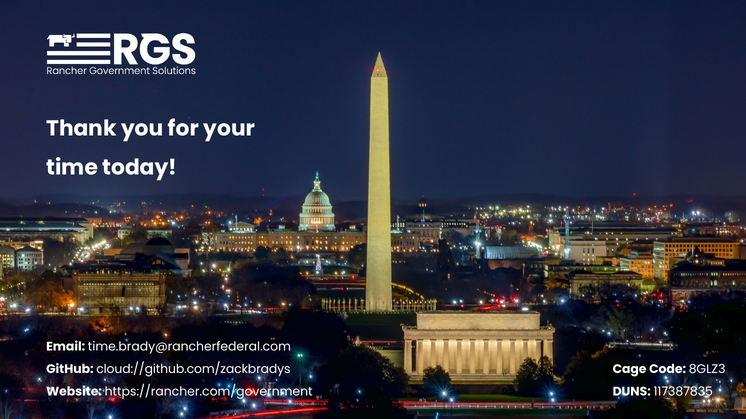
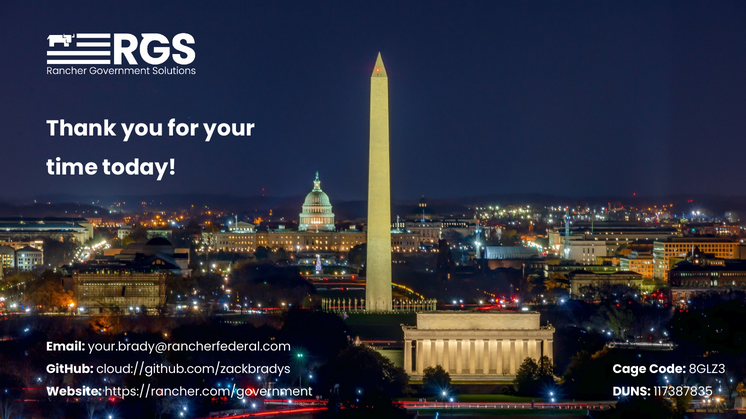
time.brady@rancherfederal.com: time.brady@rancherfederal.com -> your.brady@rancherfederal.com (189, 347)
